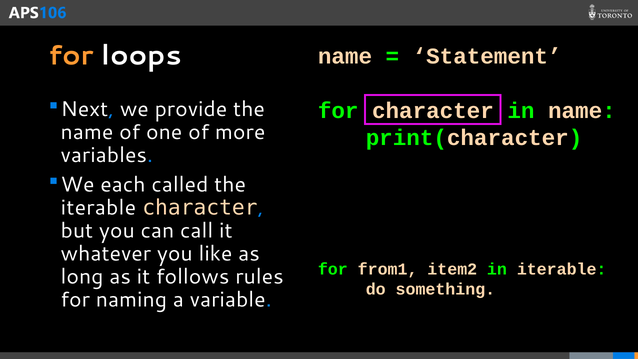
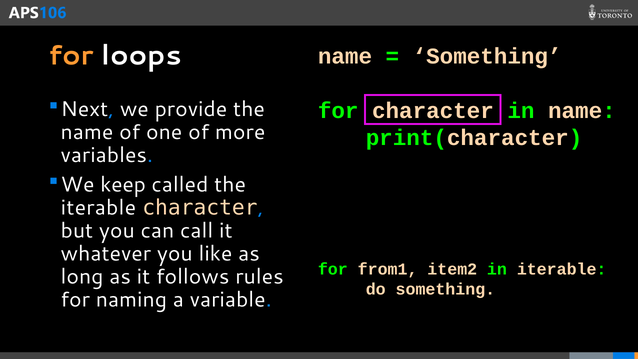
Statement: Statement -> Something (487, 56)
each: each -> keep (123, 185)
